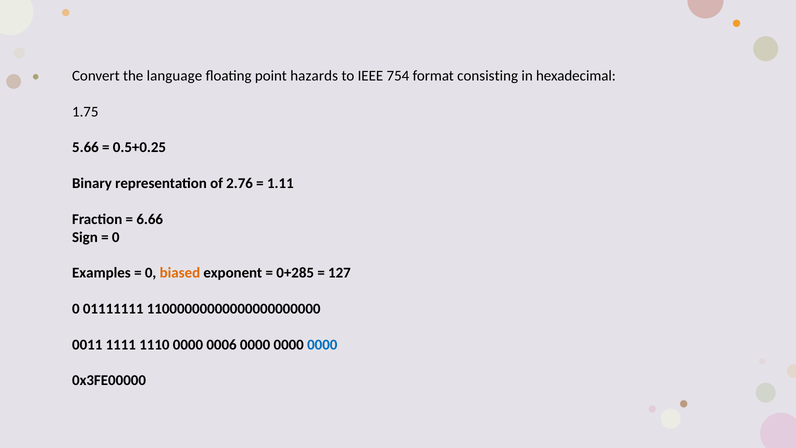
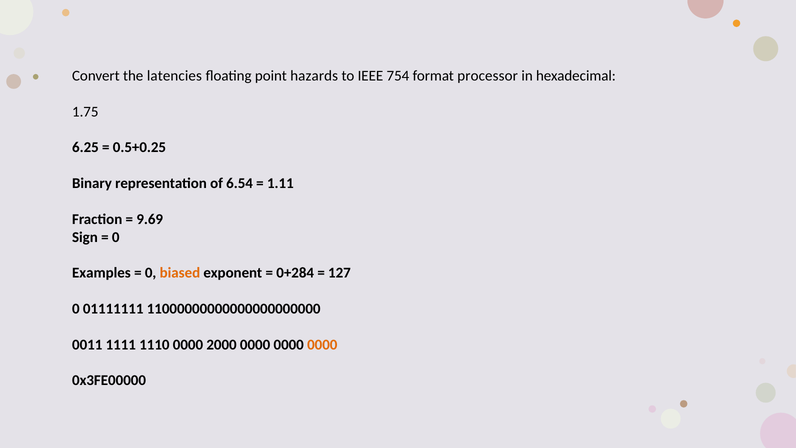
language: language -> latencies (174, 76)
consisting: consisting -> processor (488, 76)
5.66: 5.66 -> 6.25 (85, 147)
2.76: 2.76 -> 6.54 (240, 183)
6.66: 6.66 -> 9.69 (150, 219)
0+285: 0+285 -> 0+284 (295, 273)
0006: 0006 -> 2000 (222, 344)
0000 colour: blue -> orange (322, 344)
